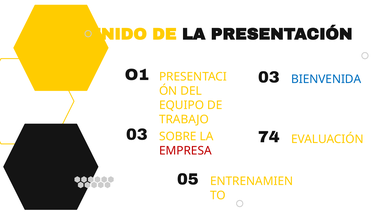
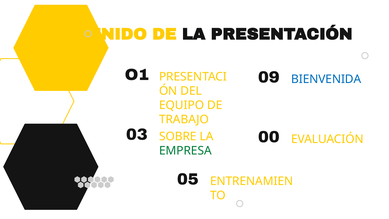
O1 03: 03 -> 09 (269, 77)
74: 74 -> 00 (269, 137)
EMPRESA colour: red -> green (185, 151)
